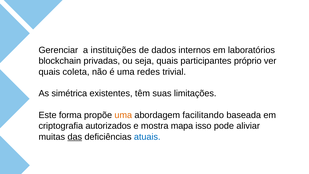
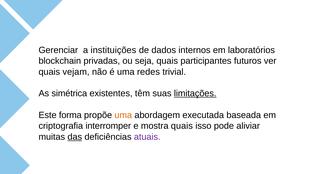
próprio: próprio -> futuros (248, 61)
coleta: coleta -> vejam (76, 72)
limitações underline: none -> present (195, 93)
facilitando: facilitando -> executada (203, 115)
autorizados: autorizados -> interromper (108, 126)
mostra mapa: mapa -> quais (182, 126)
atuais colour: blue -> purple (147, 137)
